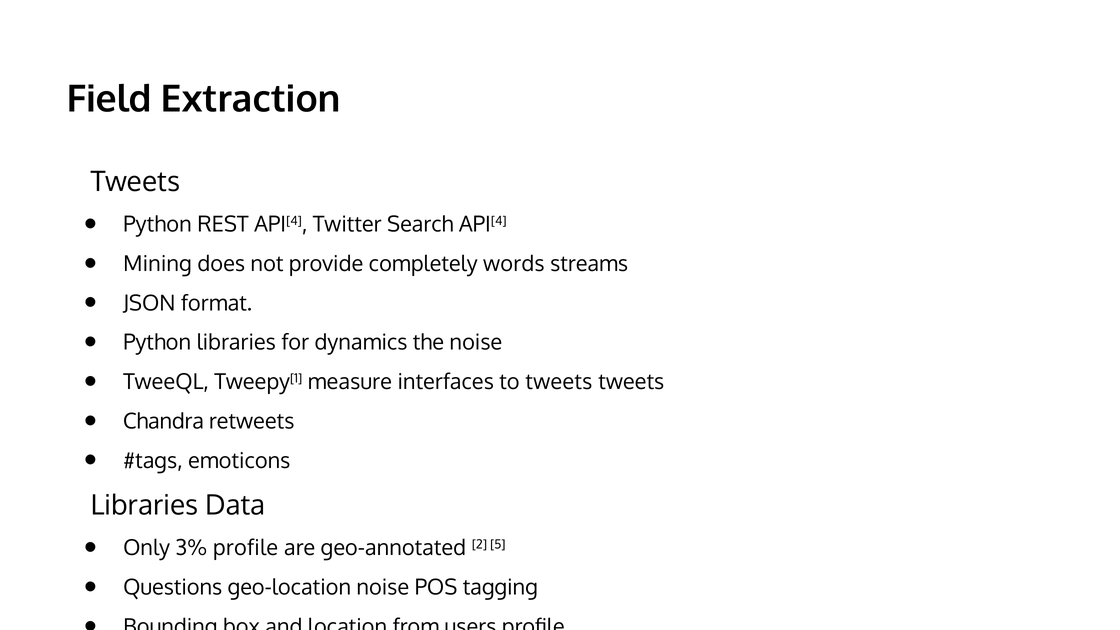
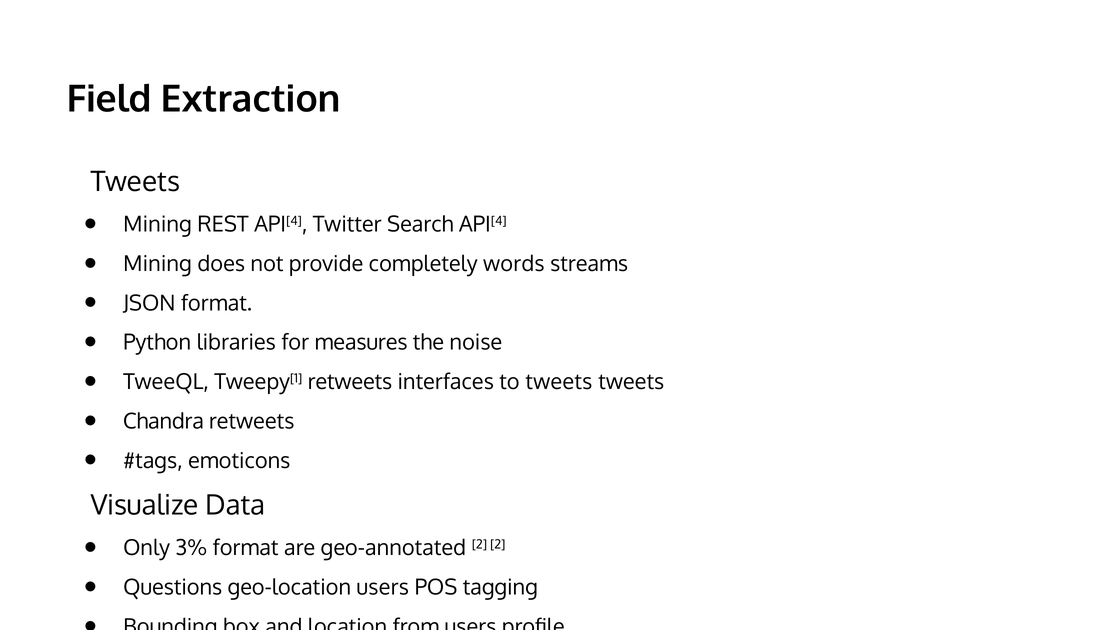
Python: Python -> Mining (158, 225)
dynamics: dynamics -> measures (361, 343)
Tweepy[1 measure: measure -> retweets (350, 382)
Libraries: Libraries -> Visualize (145, 506)
3% profile: profile -> format (246, 548)
2 5: 5 -> 2 (498, 545)
geo-location noise: noise -> users (383, 588)
